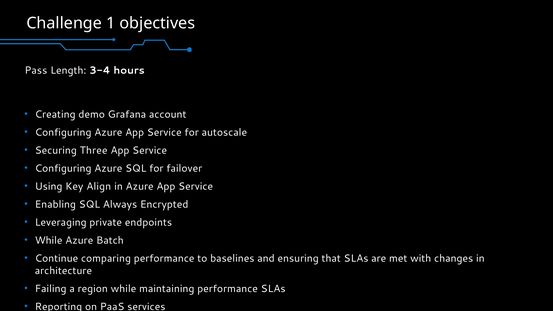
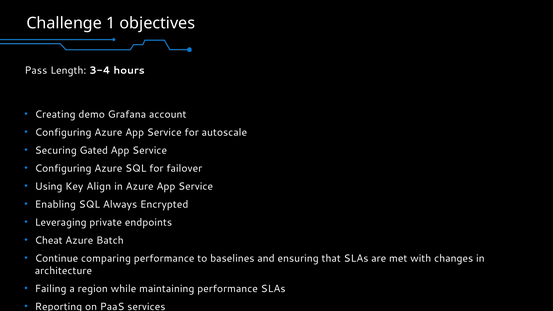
Three: Three -> Gated (94, 150)
While: While -> Cheat (49, 240)
